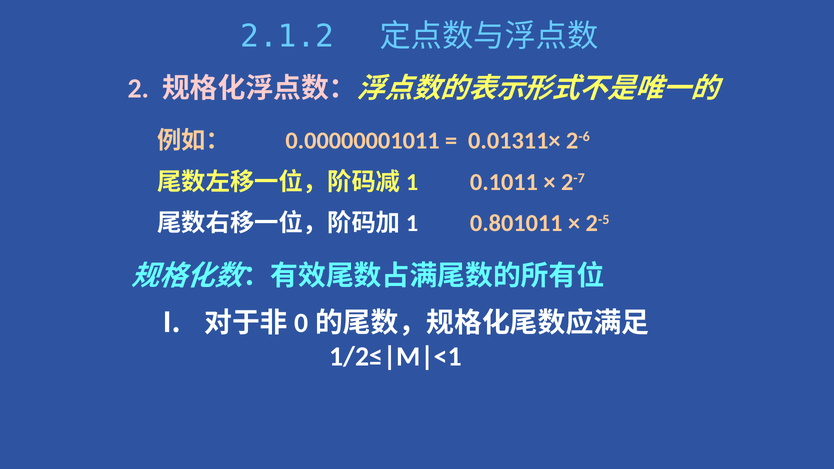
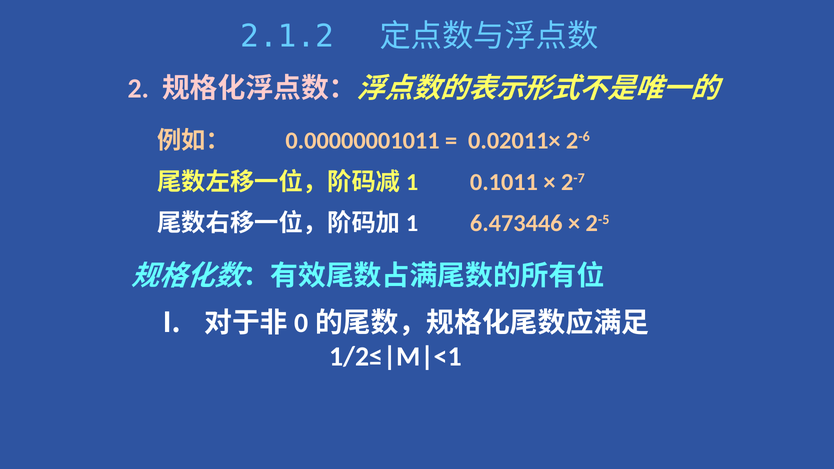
0.01311×: 0.01311× -> 0.02011× (514, 141)
0.801011: 0.801011 -> 6.473446 (516, 223)
